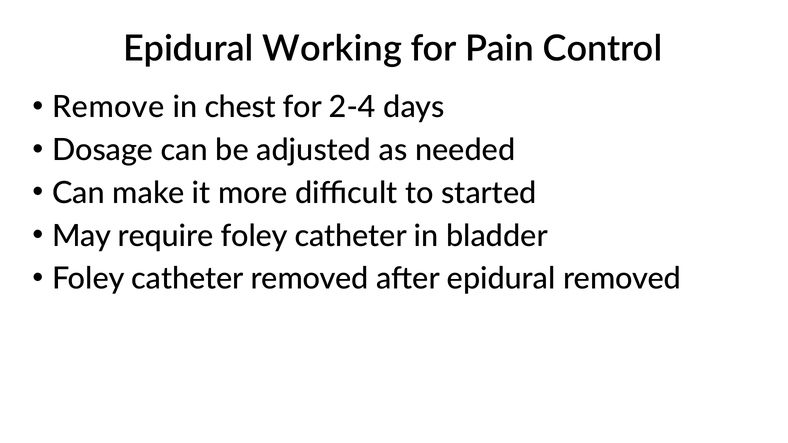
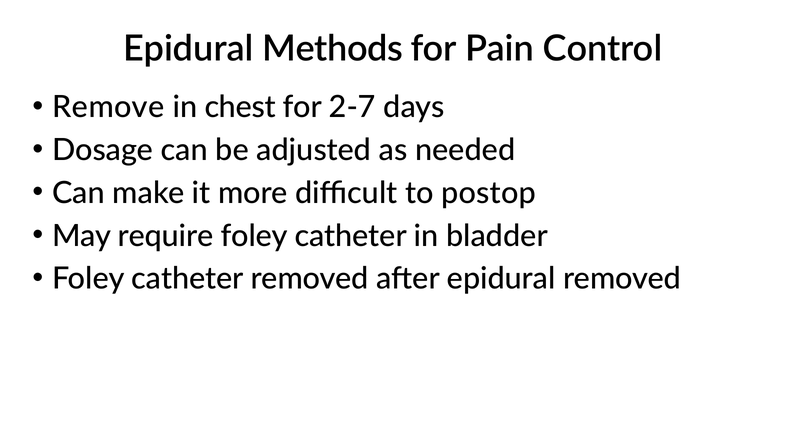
Working: Working -> Methods (333, 49)
2-4: 2-4 -> 2-7 (352, 107)
started: started -> postop (489, 193)
